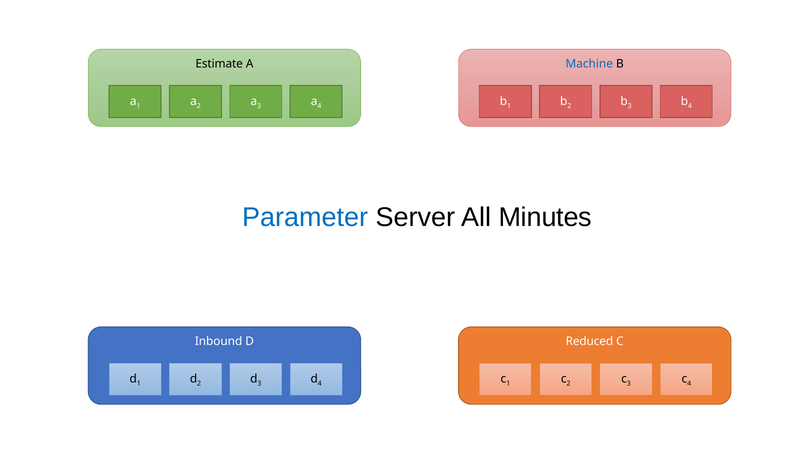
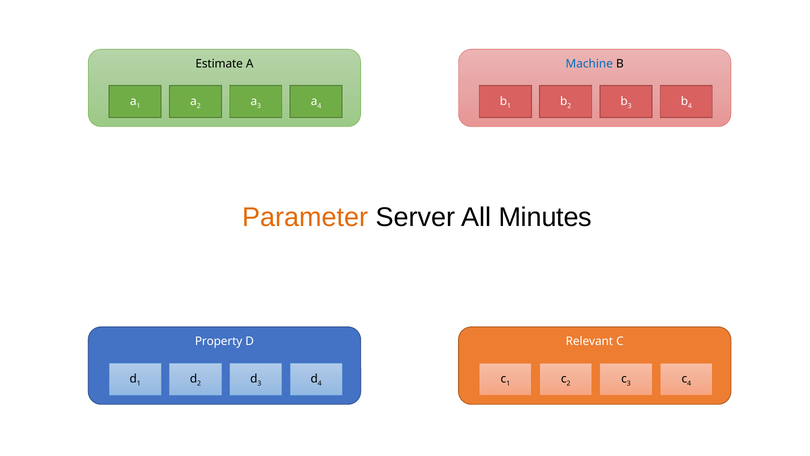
Parameter colour: blue -> orange (305, 217)
Inbound: Inbound -> Property (219, 341)
Reduced: Reduced -> Relevant (589, 341)
